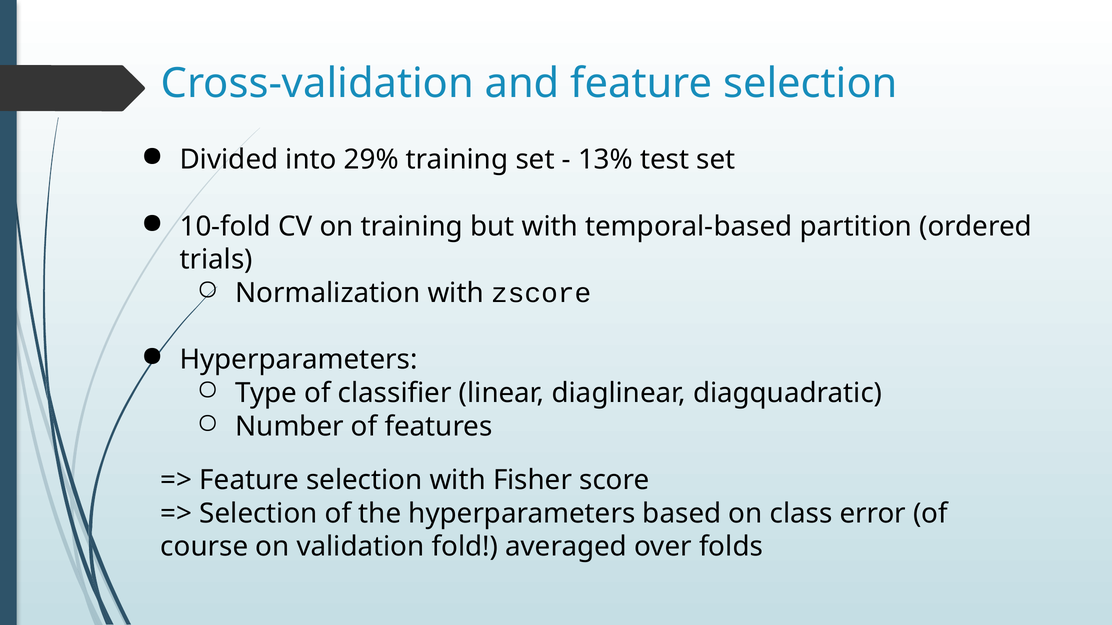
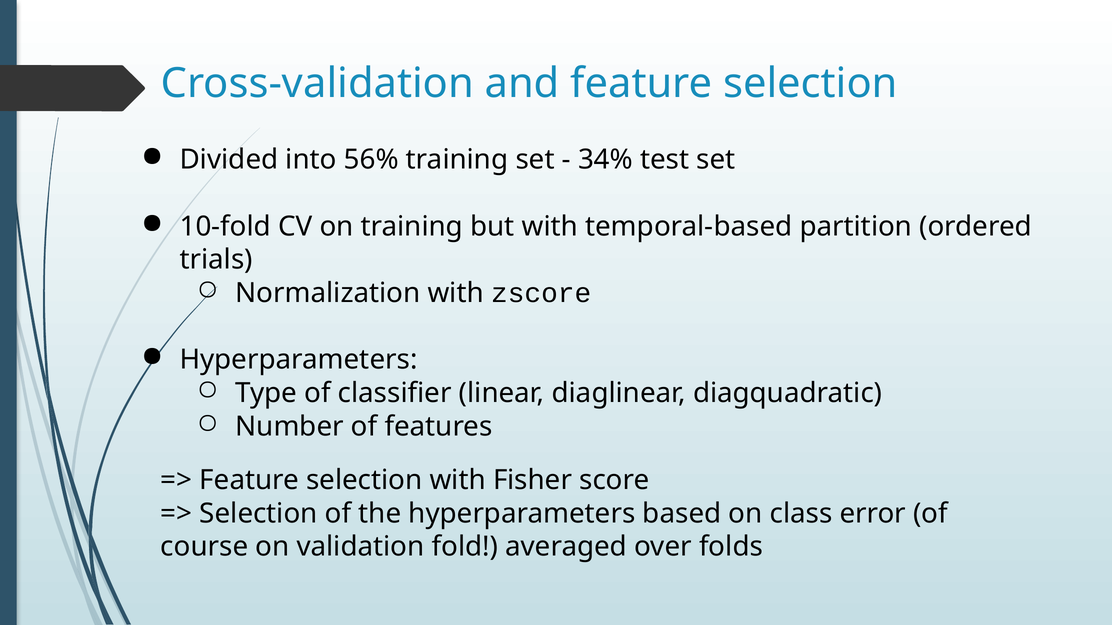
29%: 29% -> 56% (371, 160)
13%: 13% -> 34% (605, 160)
